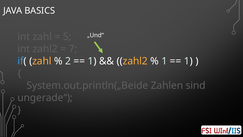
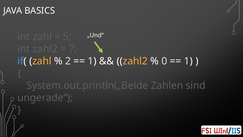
1: 1 -> 0 (164, 61)
